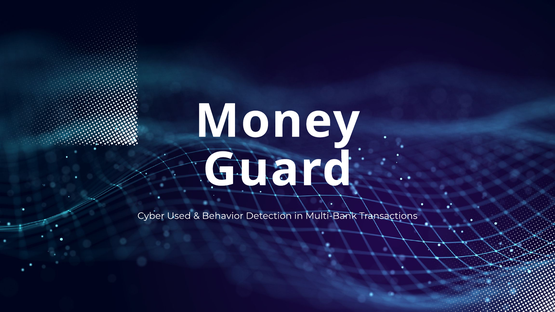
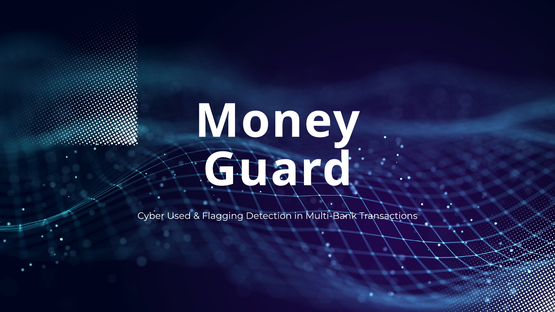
Behavior: Behavior -> Flagging (223, 216)
